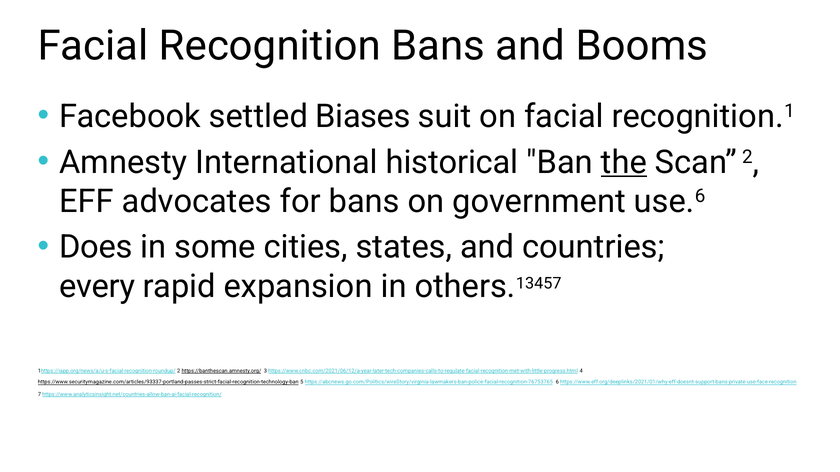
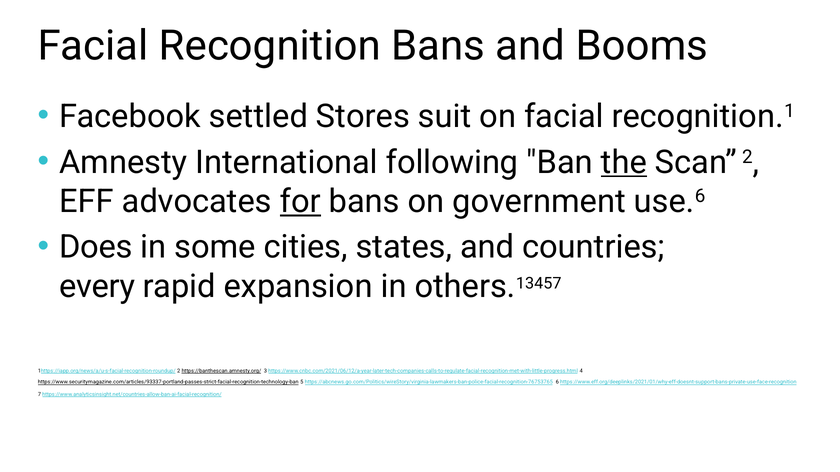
Biases: Biases -> Stores (363, 117)
historical: historical -> following (452, 162)
for underline: none -> present (300, 202)
